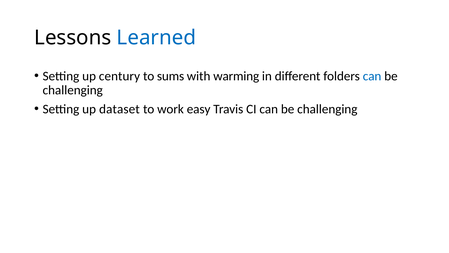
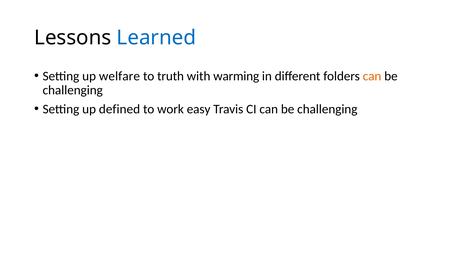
century: century -> welfare (119, 76)
sums: sums -> truth (171, 76)
can colour: blue -> orange (372, 76)
dataset: dataset -> defined (119, 109)
